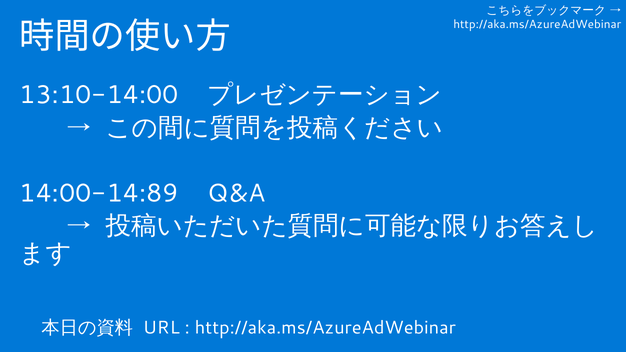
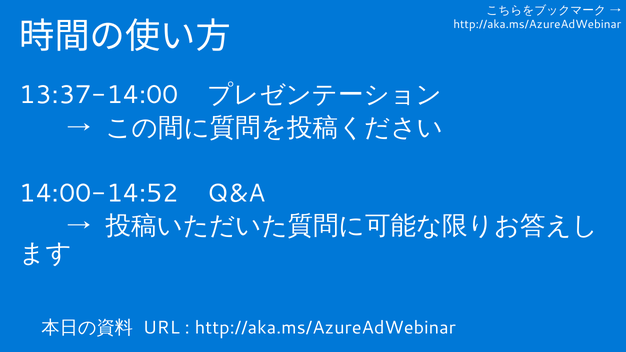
13:10-14:00: 13:10-14:00 -> 13:37-14:00 (99, 95)
14:00-14:89: 14:00-14:89 -> 14:00-14:52 (99, 193)
